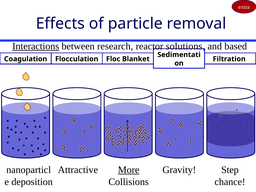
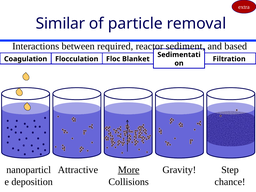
Effects: Effects -> Similar (60, 23)
Interactions underline: present -> none (36, 46)
research: research -> required (115, 46)
solutions: solutions -> sediment (185, 46)
